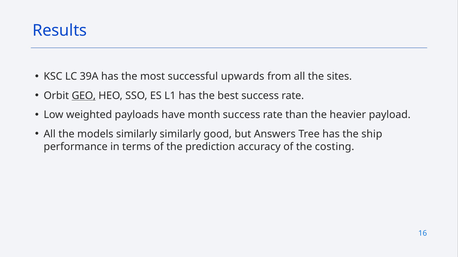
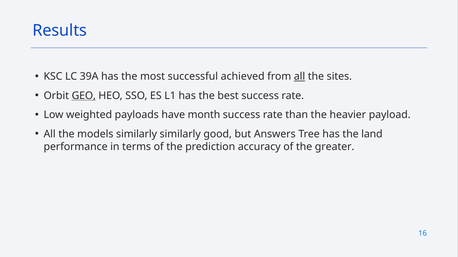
upwards: upwards -> achieved (243, 77)
all underline: none -> present (300, 77)
ship: ship -> land (372, 134)
costing: costing -> greater (335, 147)
